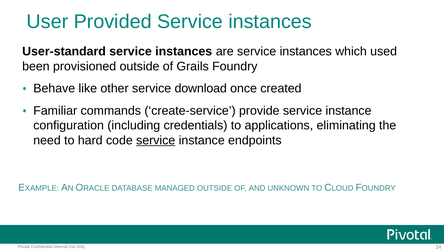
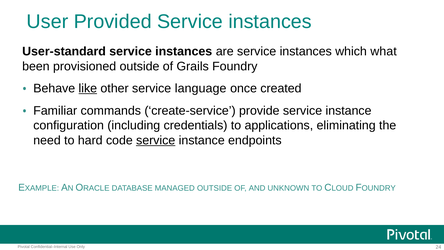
used: used -> what (384, 51)
like underline: none -> present (88, 88)
download: download -> language (201, 88)
